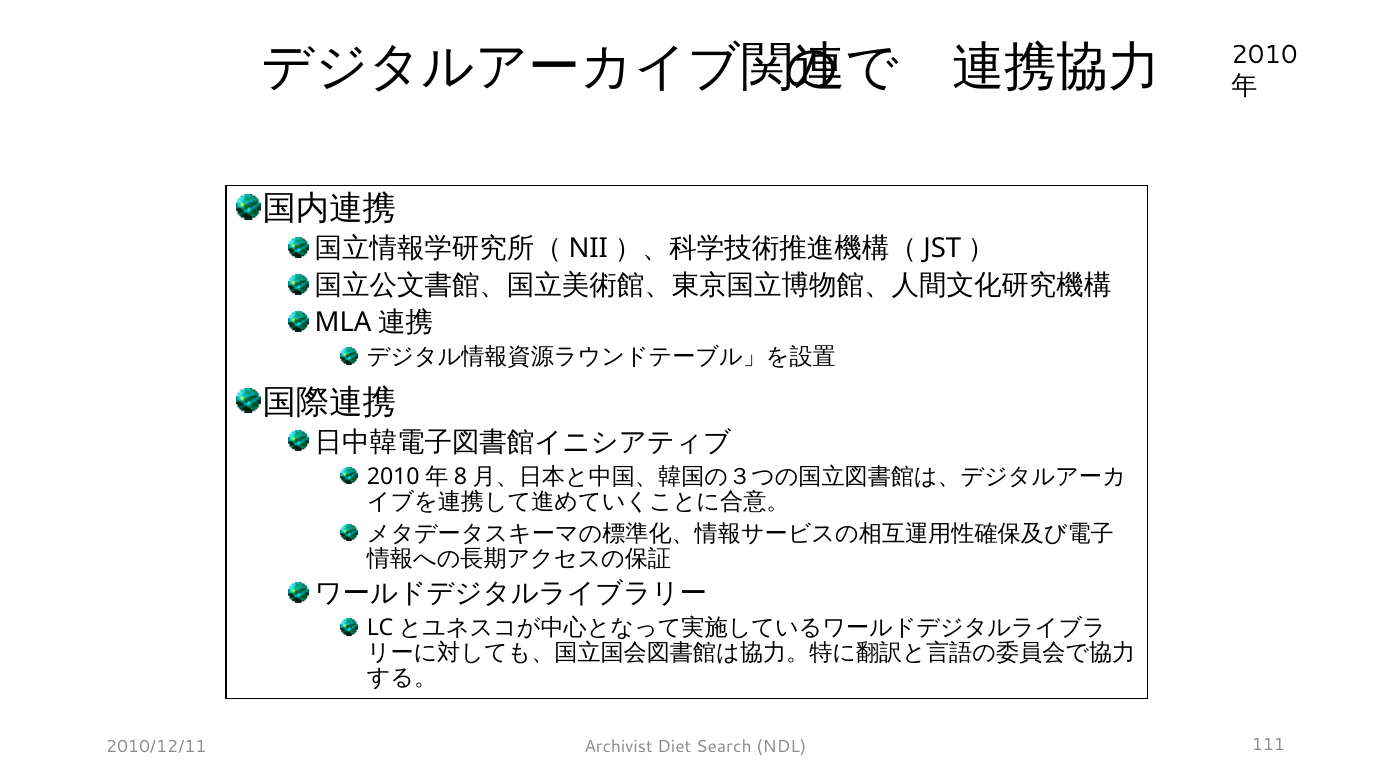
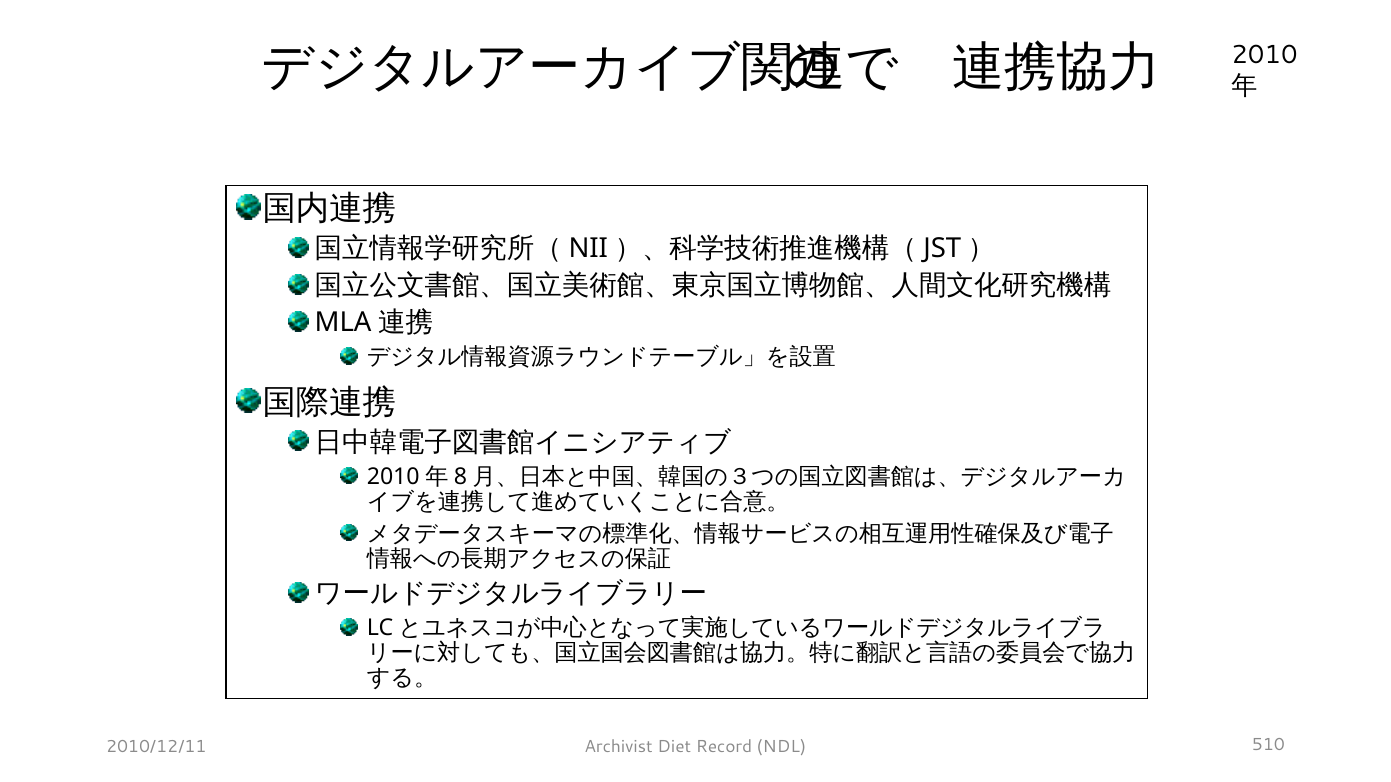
Search: Search -> Record (724, 747)
111: 111 -> 510 (1268, 745)
